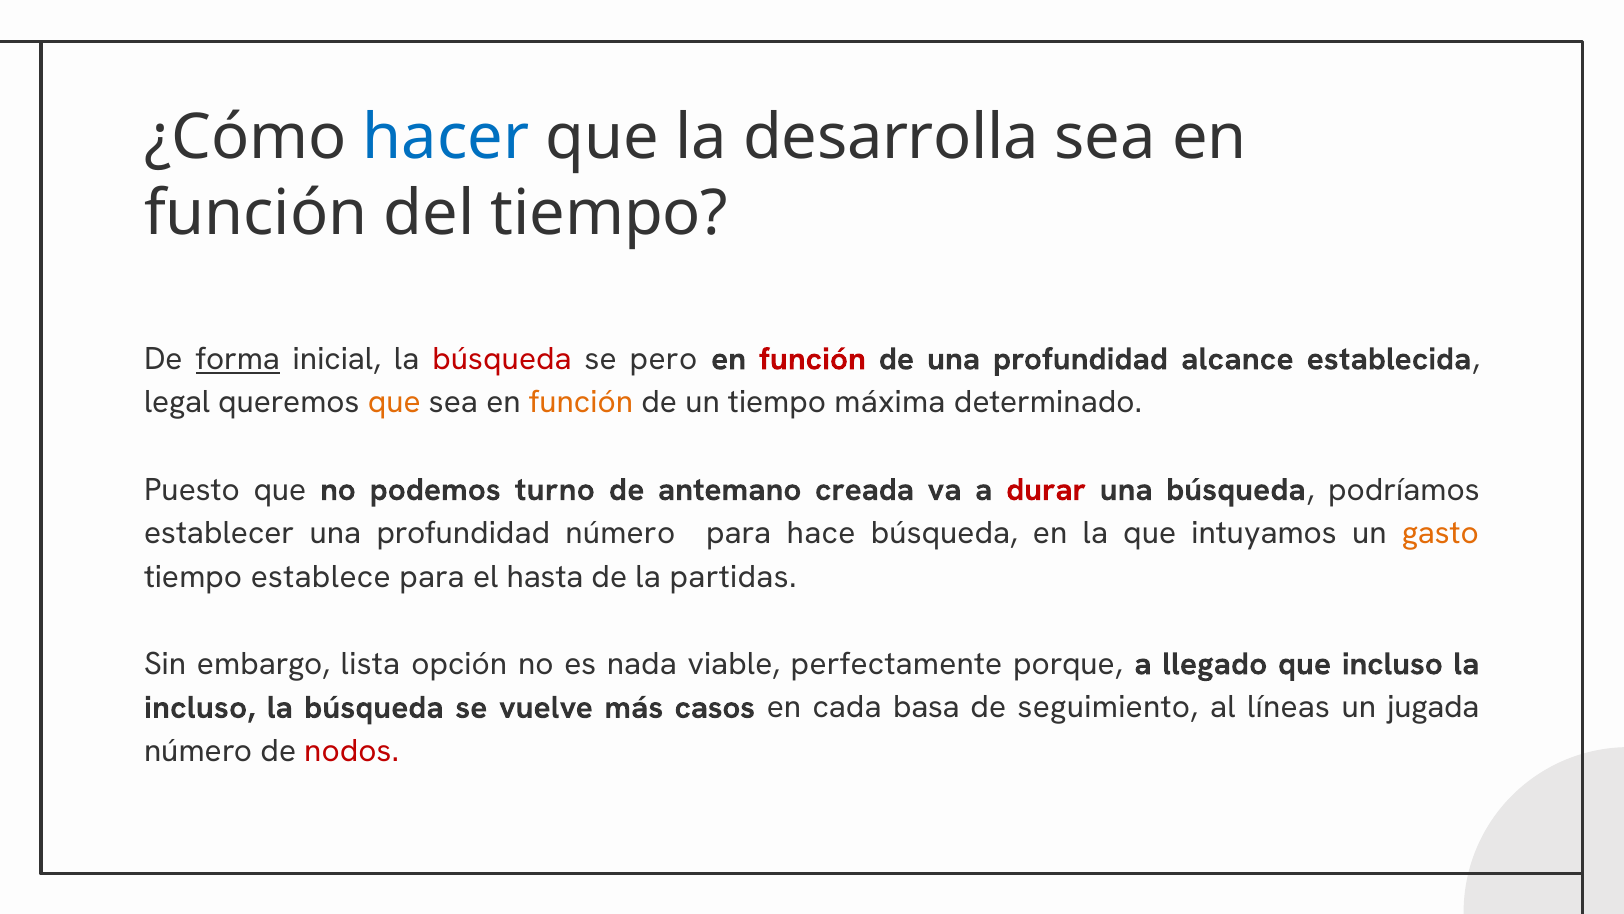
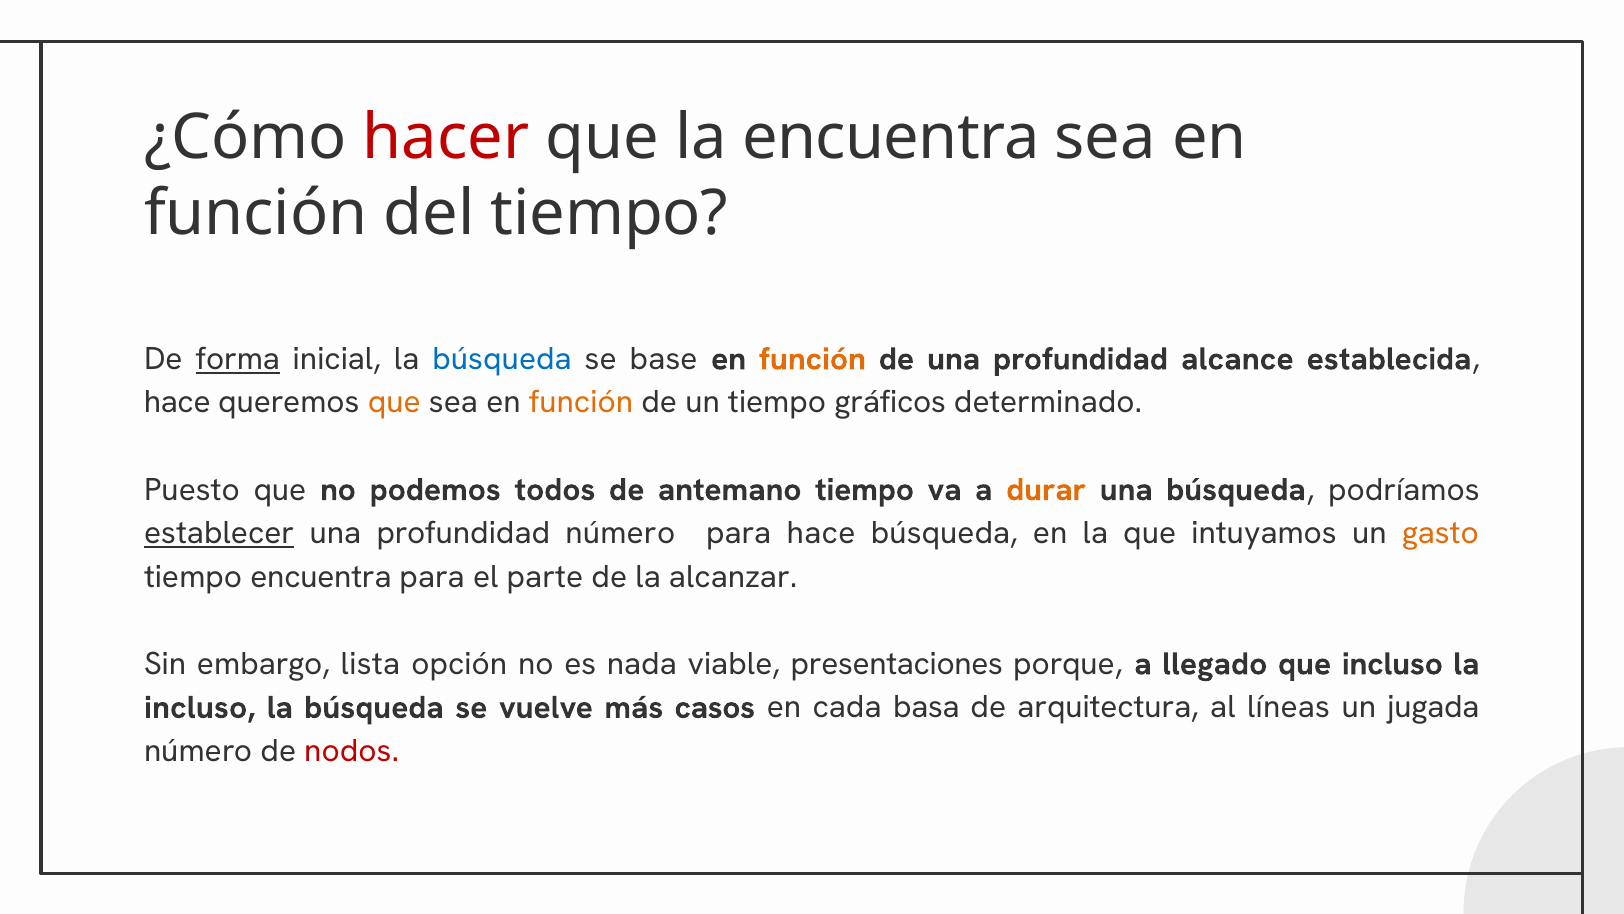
hacer colour: blue -> red (446, 138)
la desarrolla: desarrolla -> encuentra (891, 138)
búsqueda colour: red -> blue (502, 359)
pero: pero -> base (664, 359)
función colour: red -> orange (812, 359)
legal: legal -> hace (177, 402)
máxima: máxima -> gráficos (890, 402)
turno: turno -> todos (555, 489)
antemano creada: creada -> tiempo (864, 489)
durar colour: red -> orange (1046, 489)
establecer underline: none -> present (219, 533)
tiempo establece: establece -> encuentra (321, 577)
hasta: hasta -> parte (545, 577)
partidas: partidas -> alcanzar (733, 577)
perfectamente: perfectamente -> presentaciones (897, 664)
seguimiento: seguimiento -> arquitectura (1108, 707)
